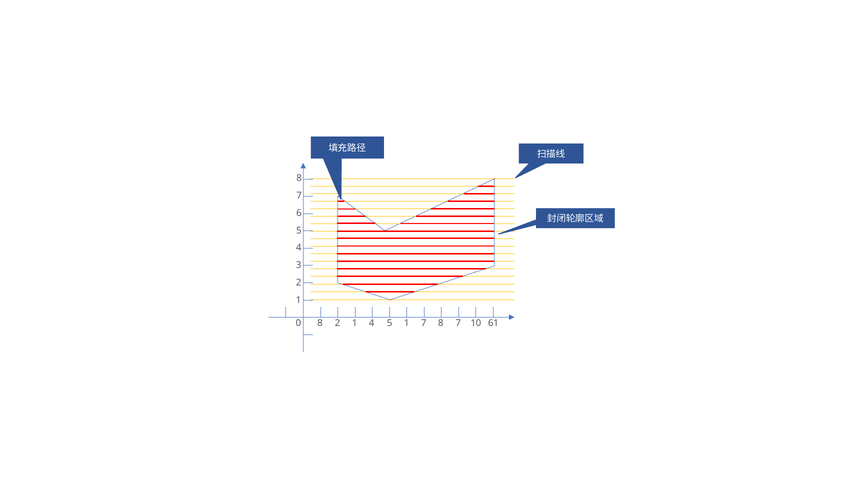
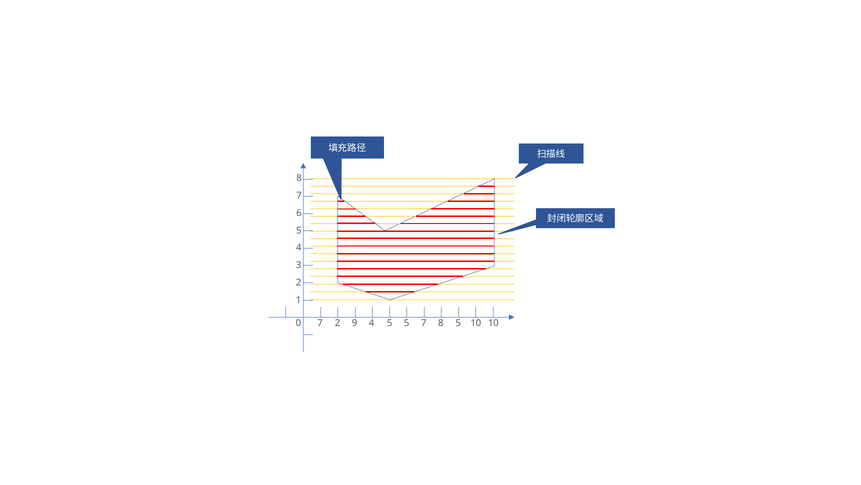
0 8: 8 -> 7 (320, 323)
2 1: 1 -> 9 (355, 323)
5 1: 1 -> 5 (407, 323)
8 7: 7 -> 5 (458, 323)
10 61: 61 -> 10 (493, 323)
